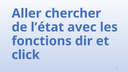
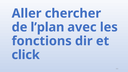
l’état: l’état -> l’plan (47, 27)
